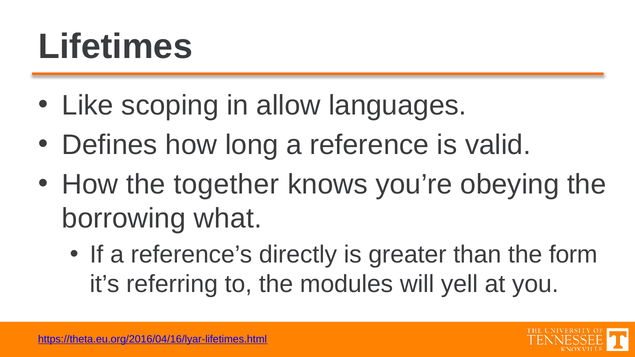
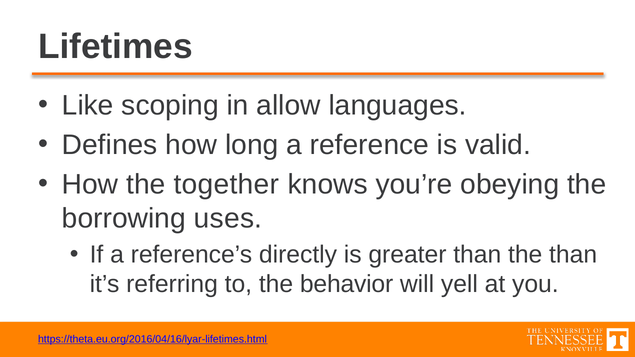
what: what -> uses (228, 218)
the form: form -> than (573, 255)
modules: modules -> behavior (347, 284)
